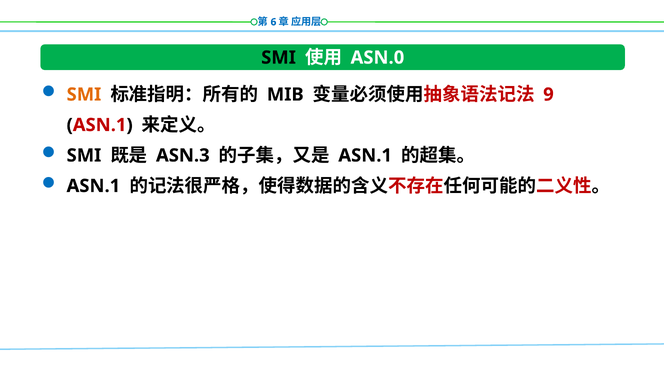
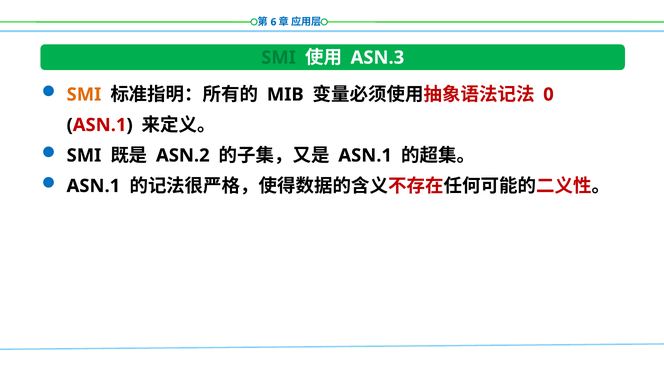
SMI colour: black -> green (279, 58)
ASN.0: ASN.0 -> ASN.3 (377, 58)
9: 9 -> 0 (548, 94)
ASN.3: ASN.3 -> ASN.2 (183, 155)
